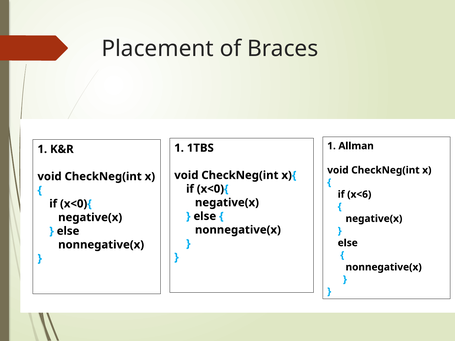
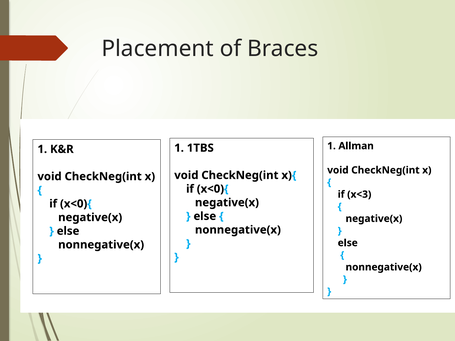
x<6: x<6 -> x<3 (359, 195)
